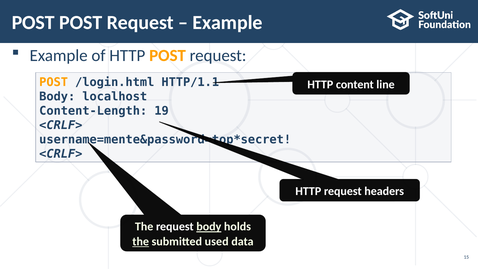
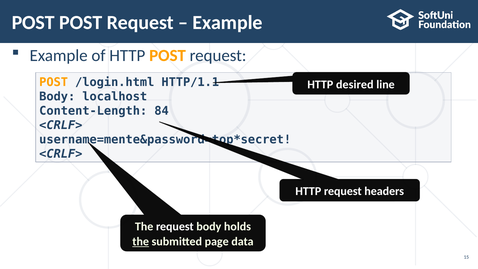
content: content -> desired (355, 84)
19: 19 -> 84 (162, 111)
body underline: present -> none (209, 227)
used: used -> page (217, 242)
